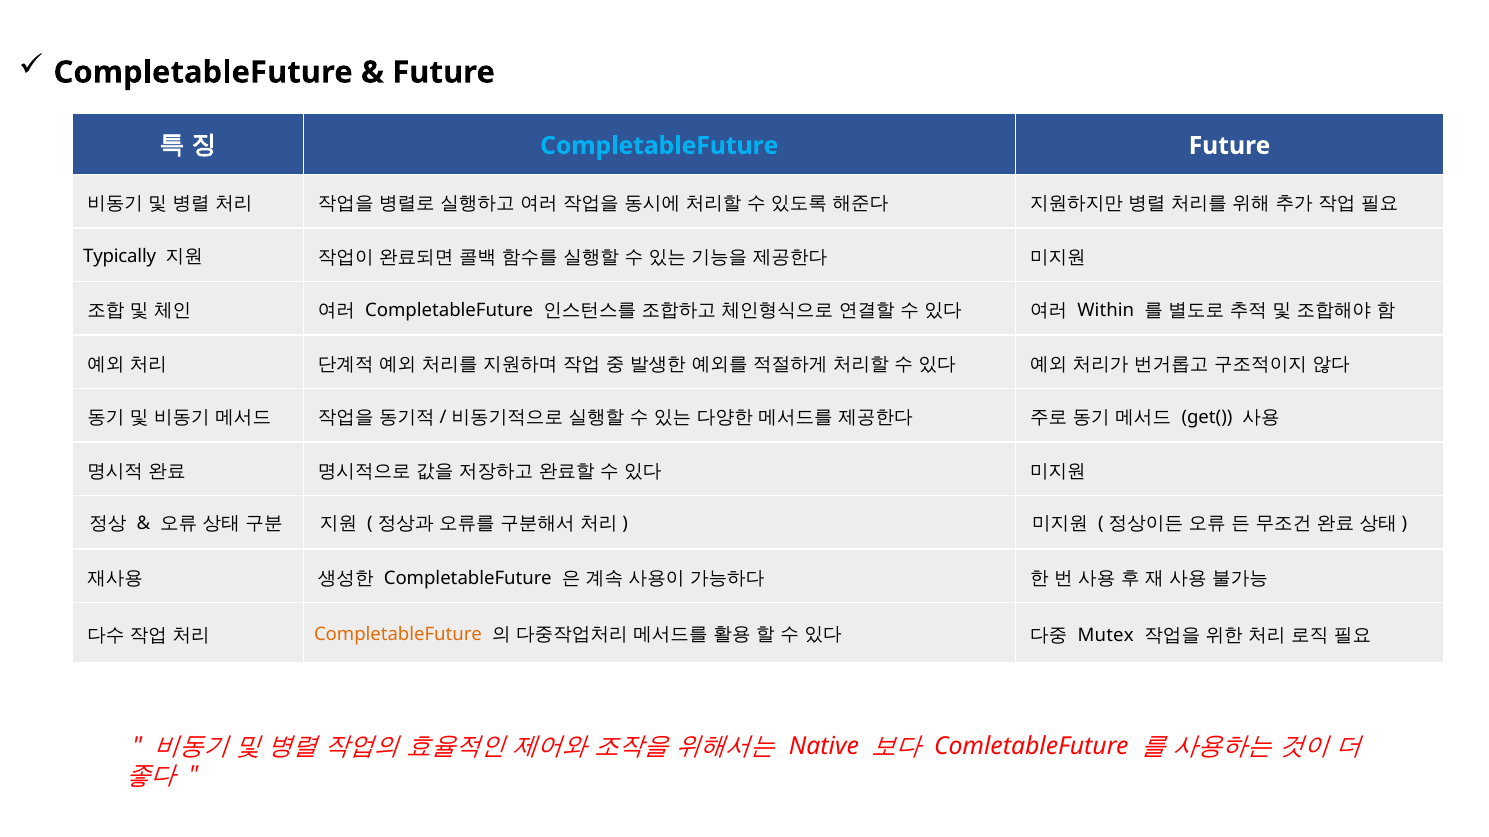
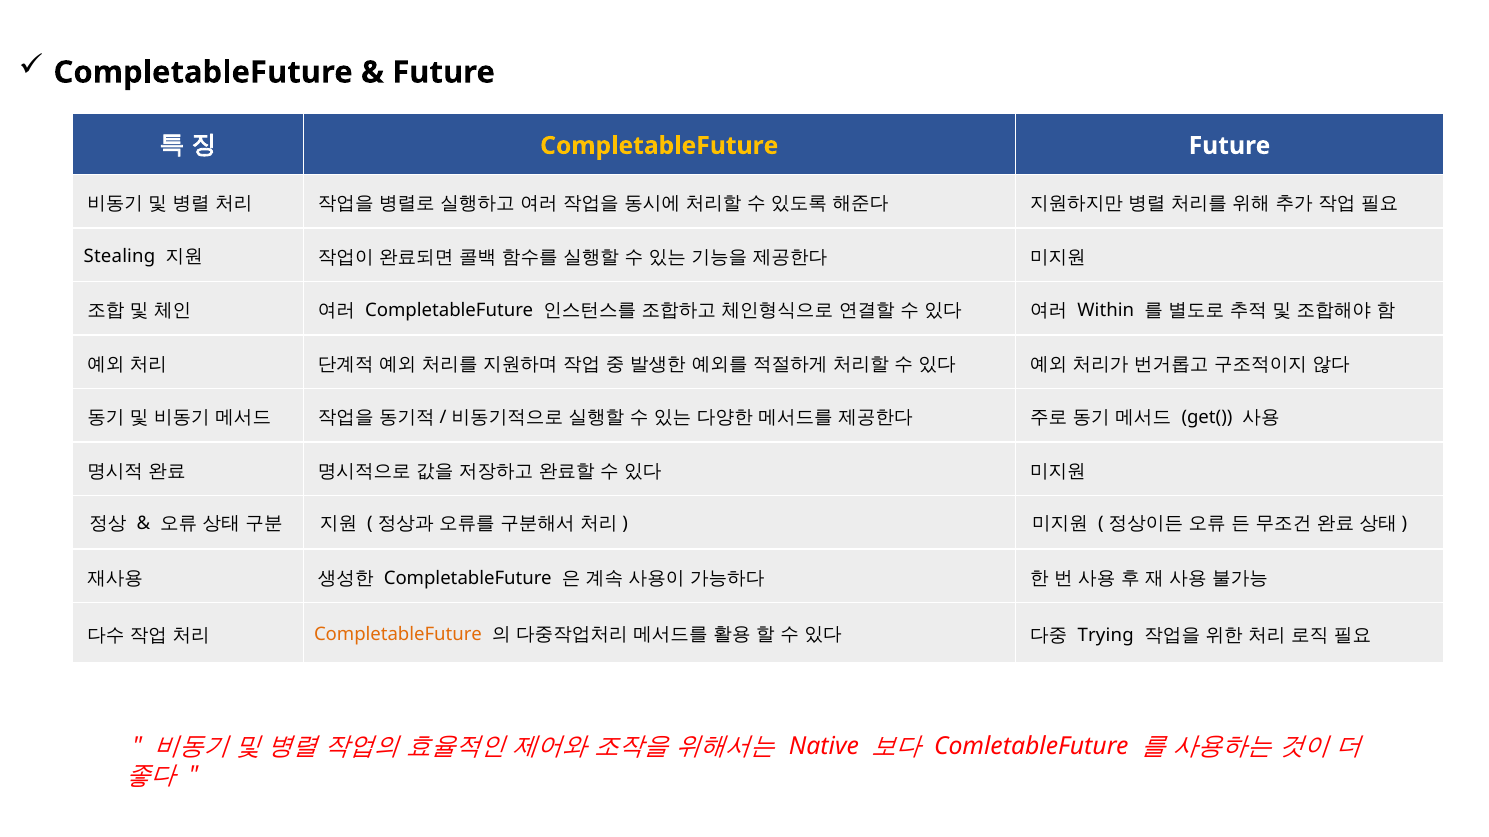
CompletableFuture colour: light blue -> yellow (659, 146)
Typically: Typically -> Stealing (120, 256)
Mutex: Mutex -> Trying (1106, 635)
